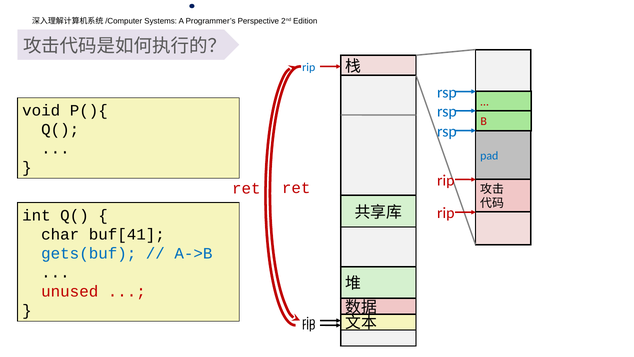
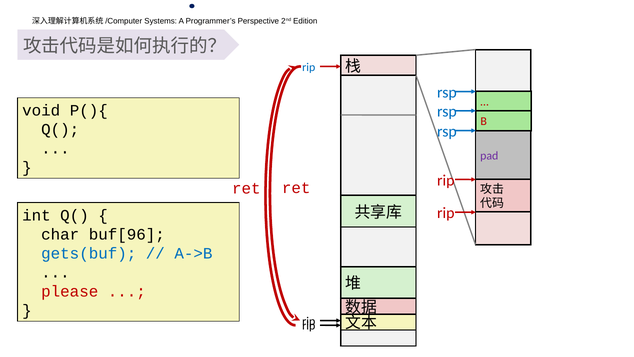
pad colour: blue -> purple (489, 156)
buf[41: buf[41 -> buf[96 (127, 234)
unused: unused -> please (70, 291)
